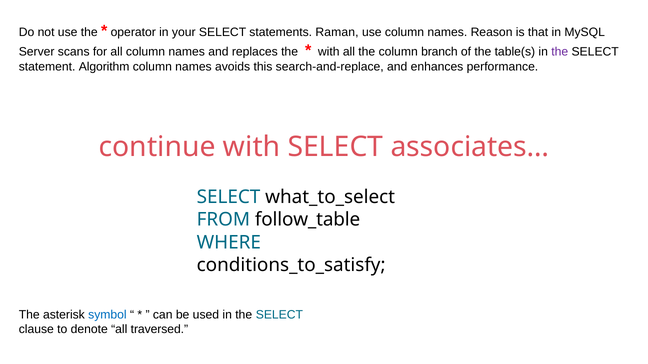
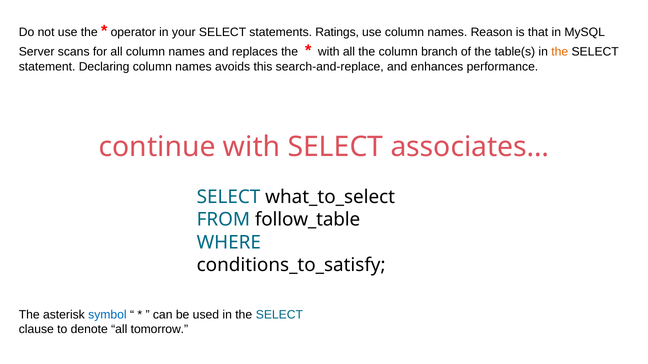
Raman: Raman -> Ratings (337, 32)
the colour: purple -> orange (560, 52)
Algorithm: Algorithm -> Declaring (104, 67)
traversed: traversed -> tomorrow (159, 330)
